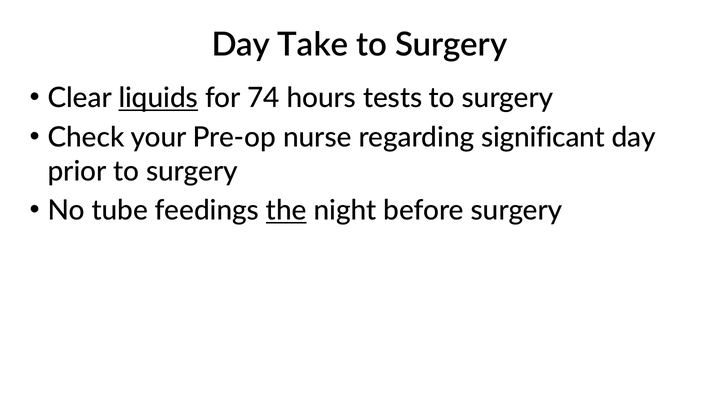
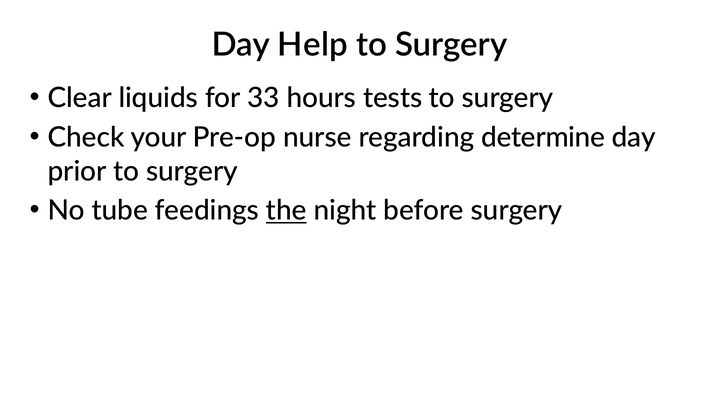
Take: Take -> Help (313, 45)
liquids underline: present -> none (158, 98)
74: 74 -> 33 (263, 98)
significant: significant -> determine (543, 137)
